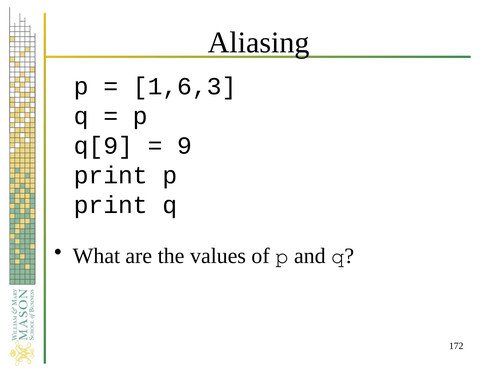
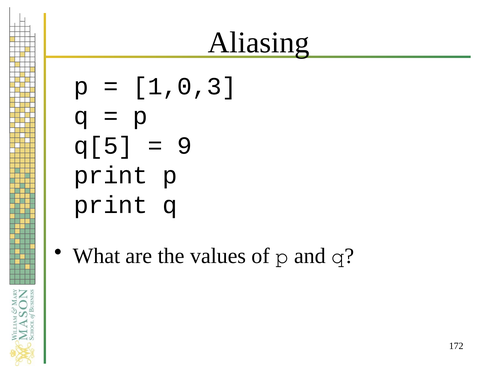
1,6,3: 1,6,3 -> 1,0,3 (185, 86)
q[9: q[9 -> q[5 (103, 146)
